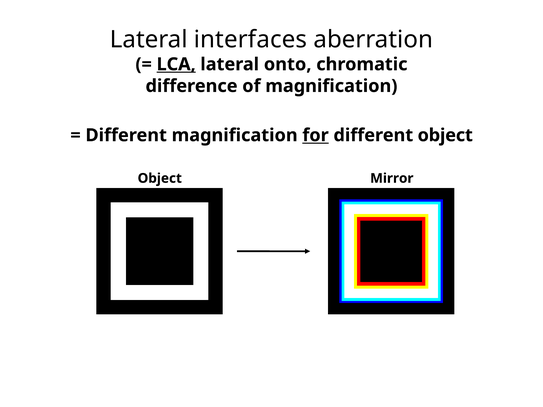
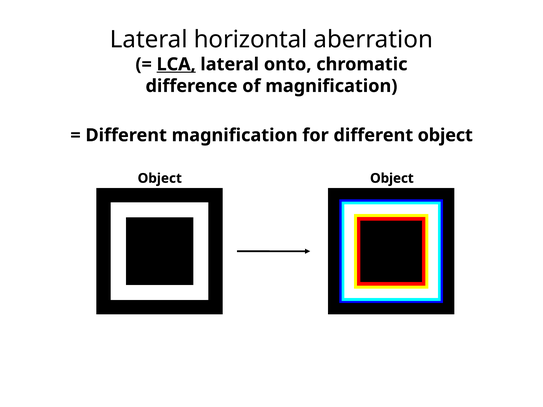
interfaces: interfaces -> horizontal (251, 39)
for underline: present -> none (316, 135)
Mirror: Mirror -> Object (392, 178)
